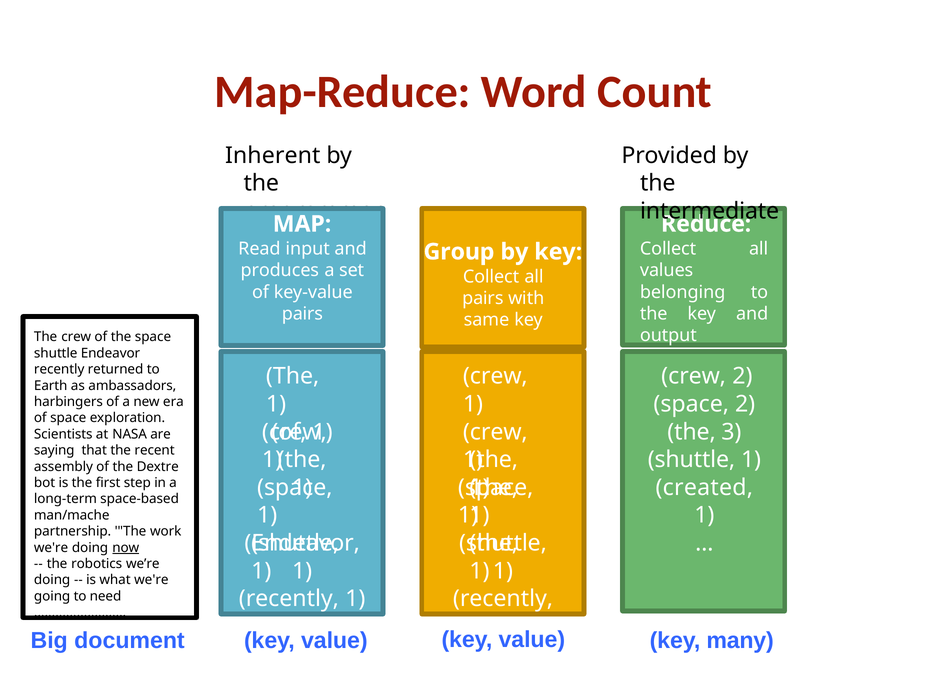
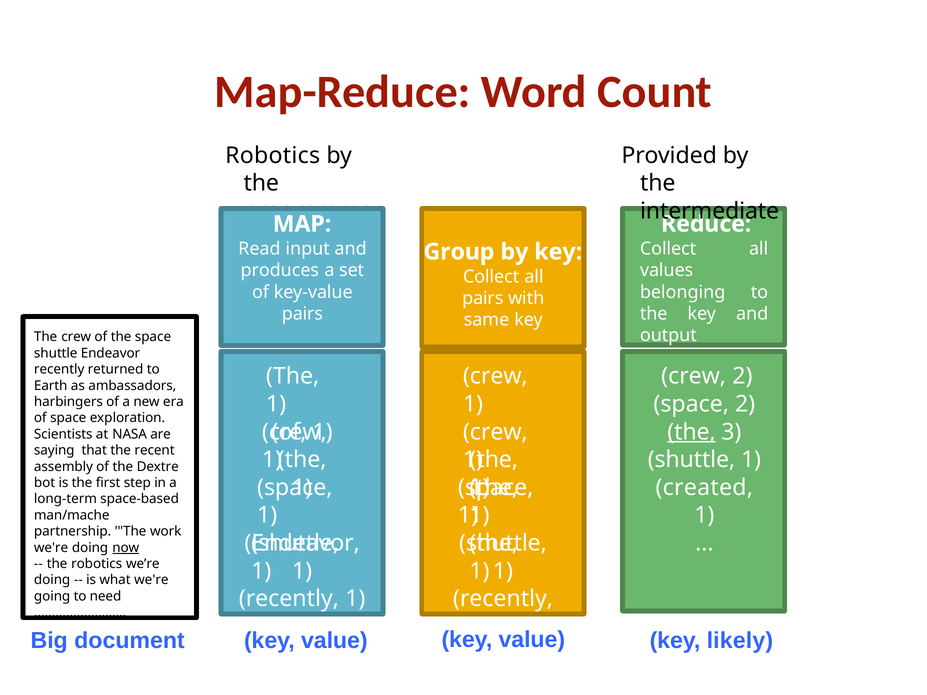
Inherent: Inherent -> Robotics (273, 155)
the underline: none -> present (692, 432)
many: many -> likely (740, 641)
